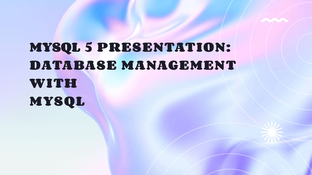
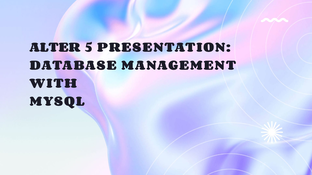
MYSQL: MYSQL -> ALTER (55, 48)
